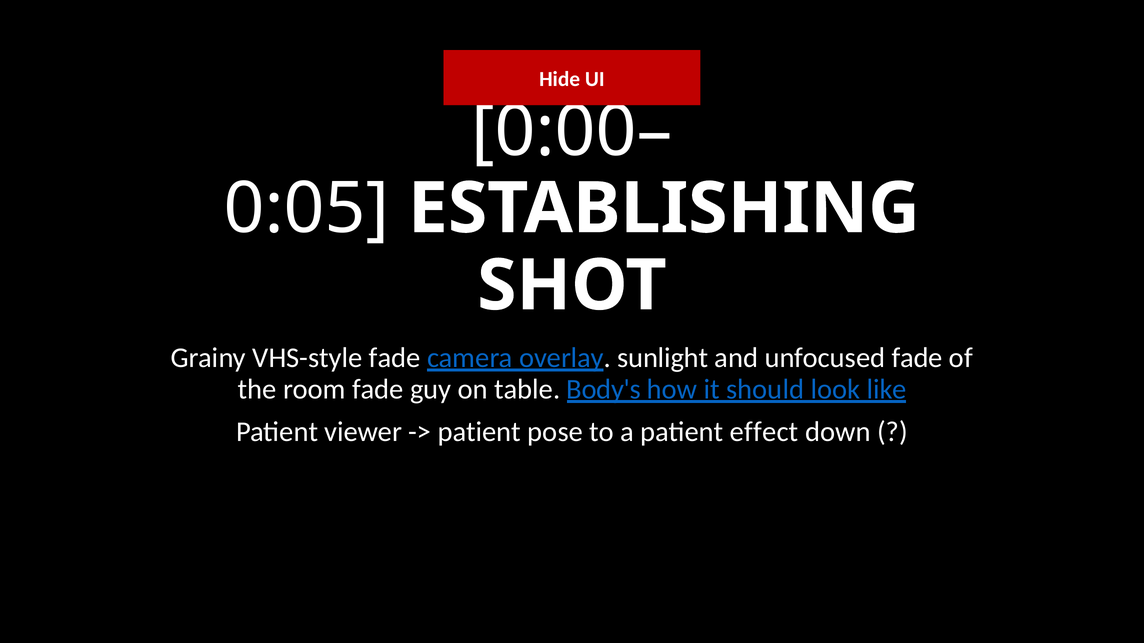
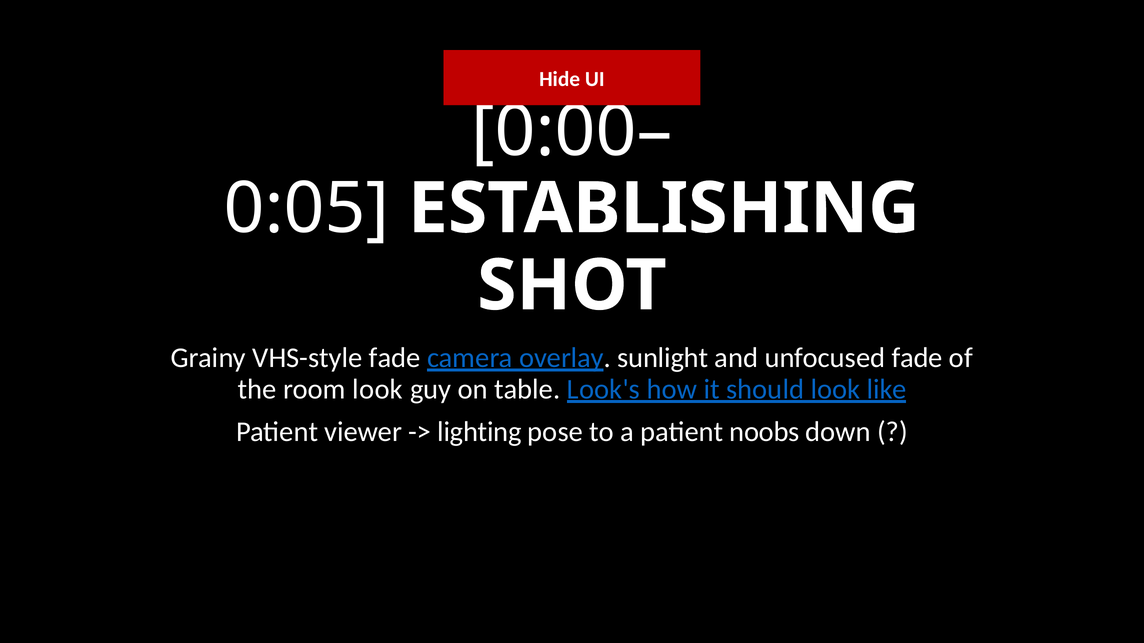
room fade: fade -> look (378, 389)
Body's: Body's -> Look's (604, 389)
patient: patient -> lighting (479, 432)
effect: effect -> noobs (764, 432)
